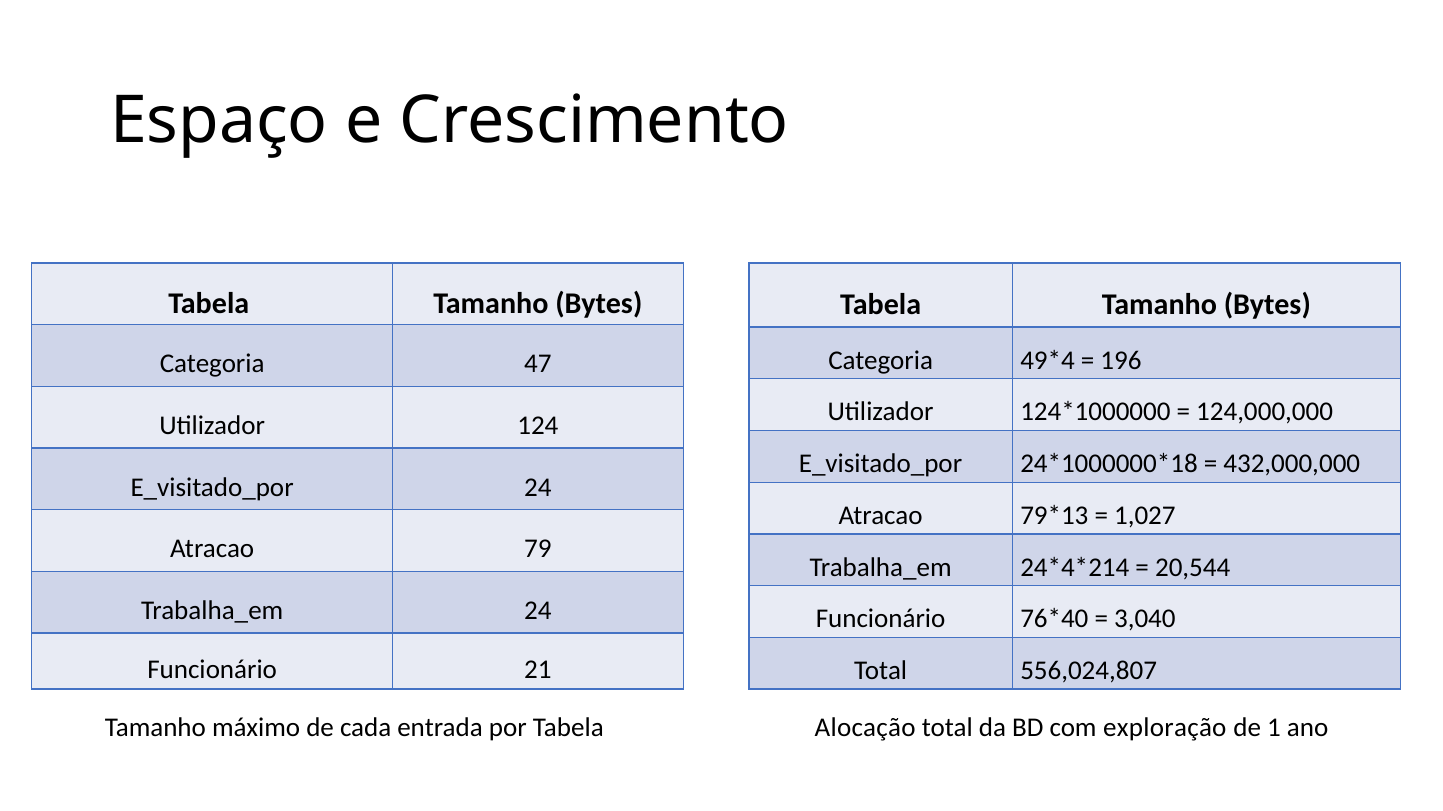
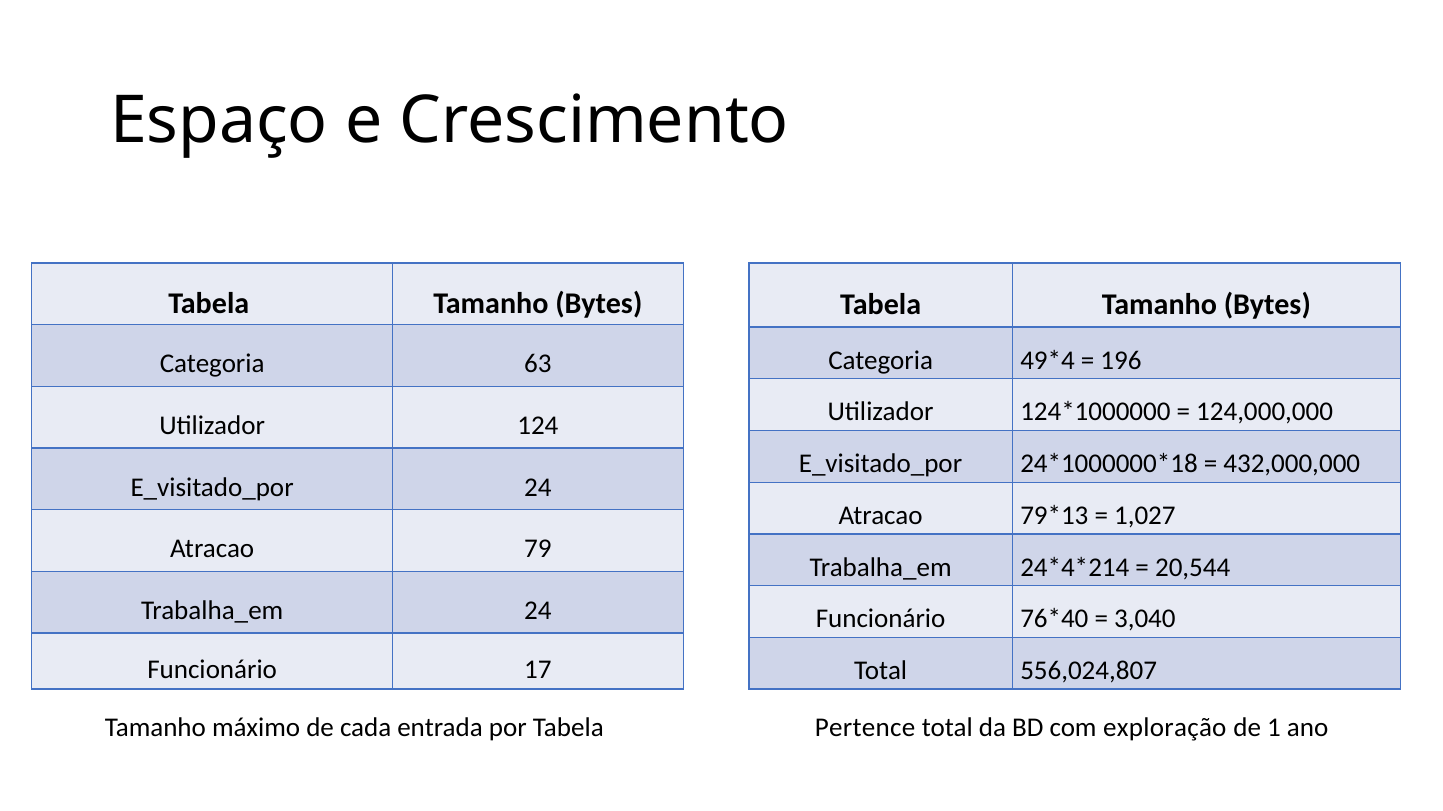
47: 47 -> 63 (538, 364)
21: 21 -> 17 (538, 670)
Alocação: Alocação -> Pertence (865, 728)
